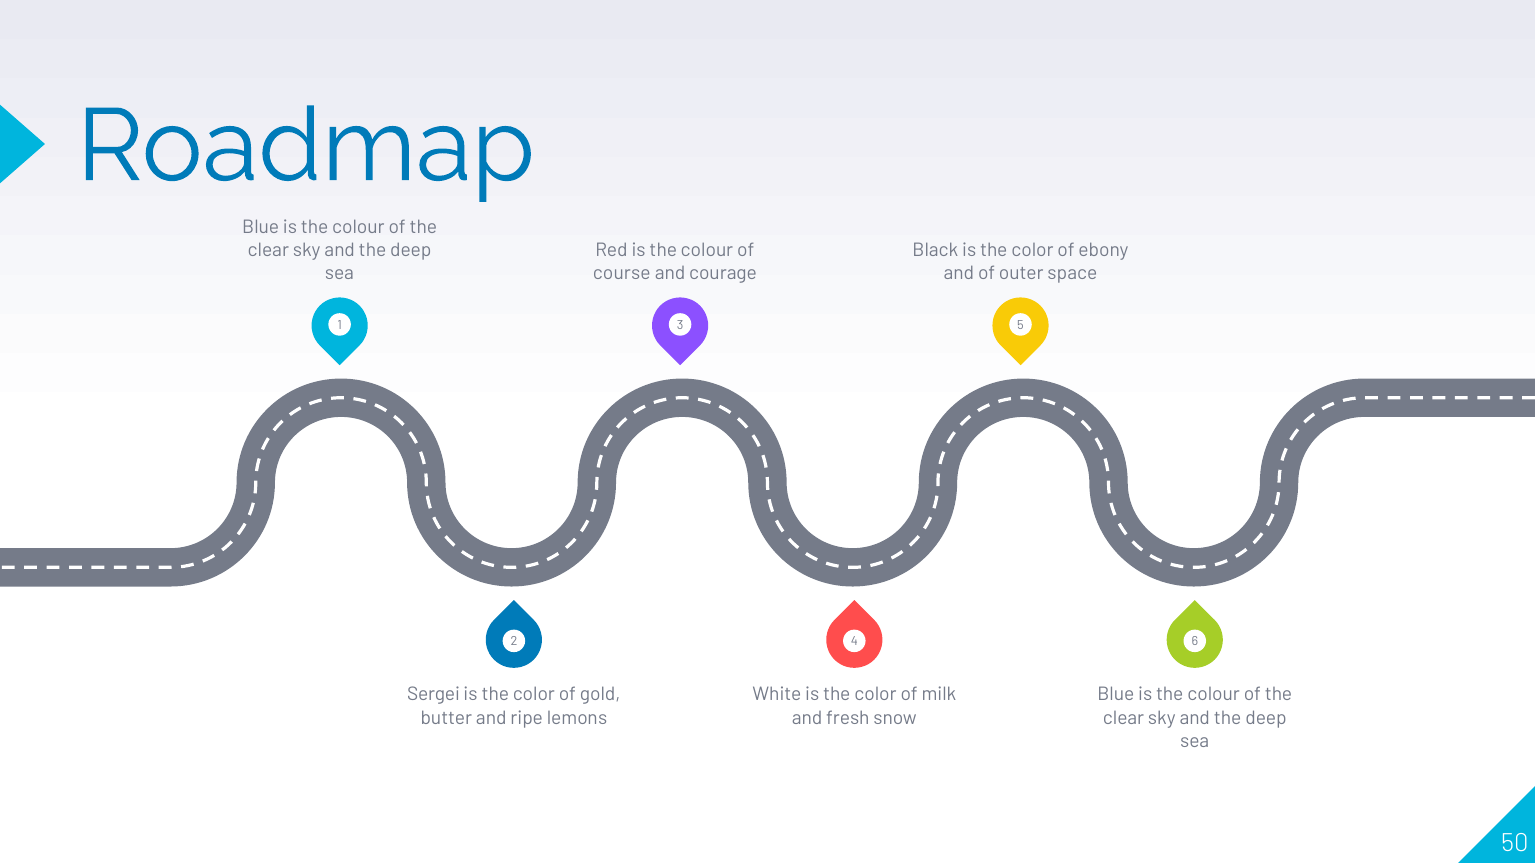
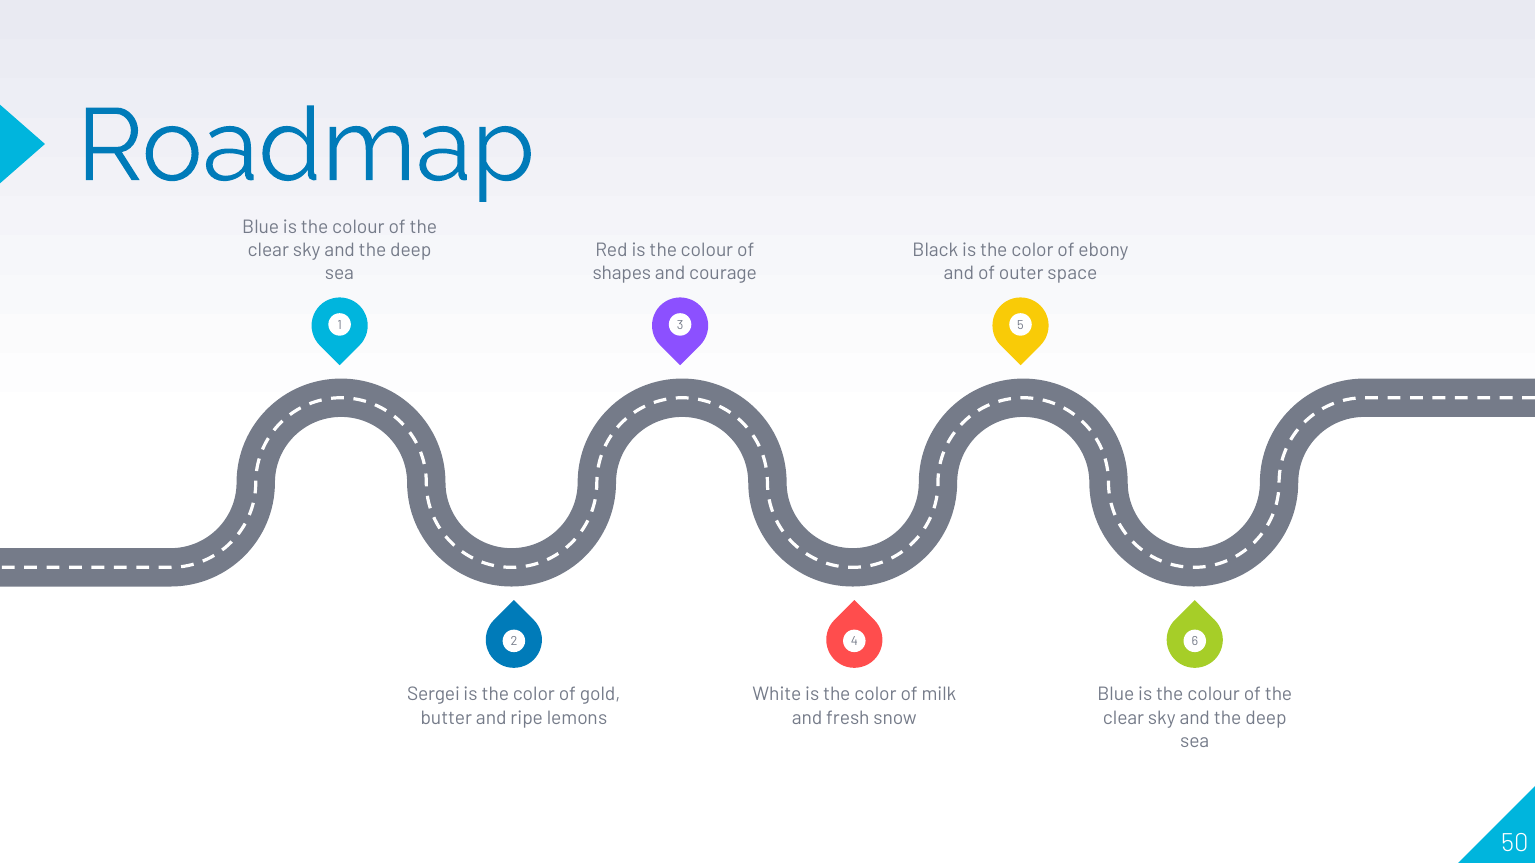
course: course -> shapes (622, 273)
